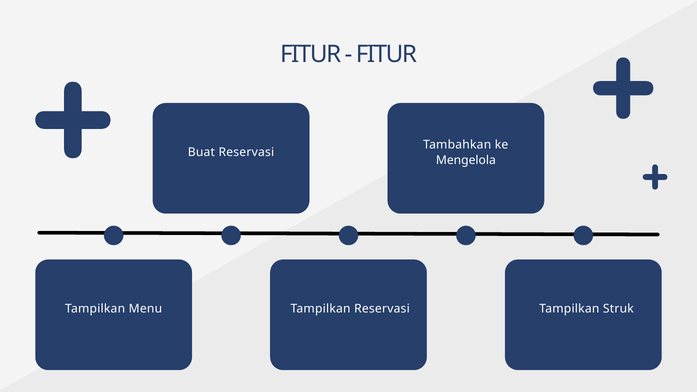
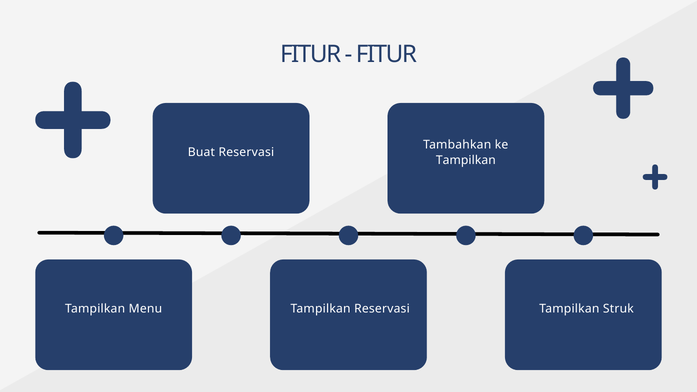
Mengelola: Mengelola -> Tampilkan (466, 160)
